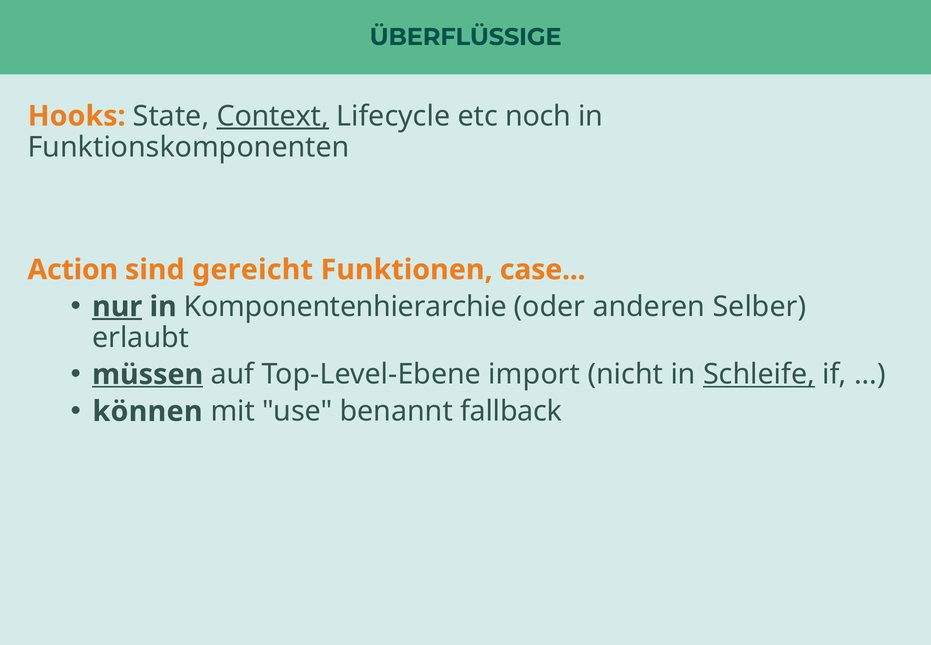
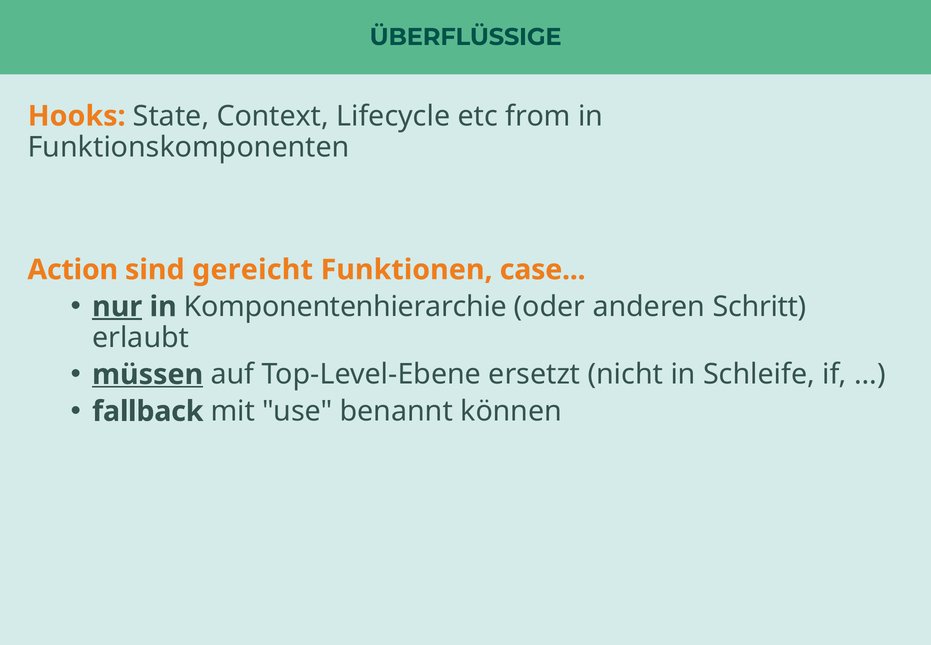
Context underline: present -> none (273, 116)
noch: noch -> from (538, 116)
Selber: Selber -> Schritt (760, 306)
import: import -> ersetzt (534, 374)
Schleife underline: present -> none (759, 374)
können: können -> fallback (148, 411)
fallback: fallback -> können (511, 411)
